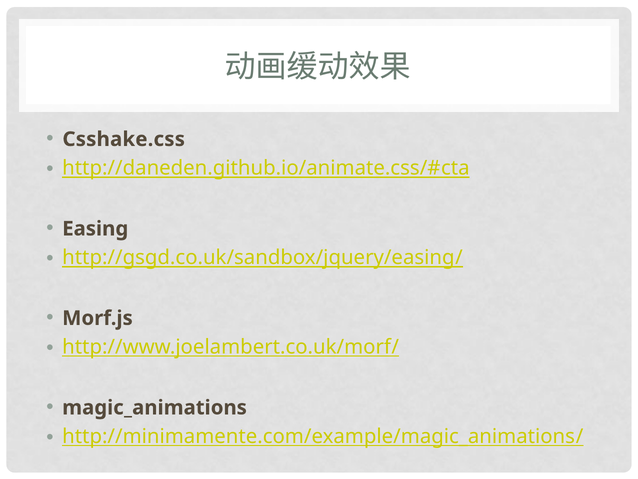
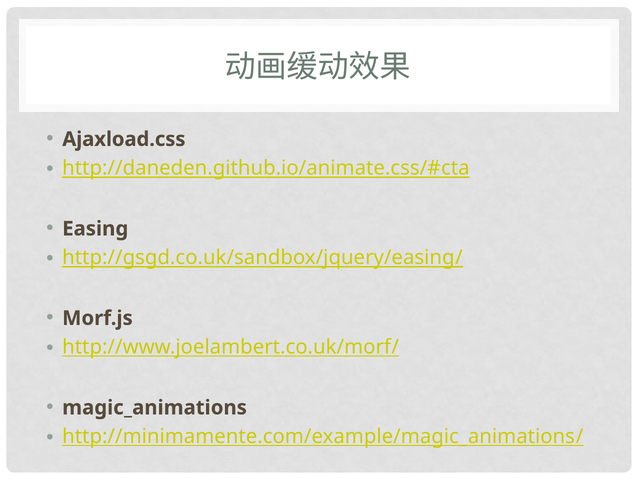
Csshake.css: Csshake.css -> Ajaxload.css (124, 139)
